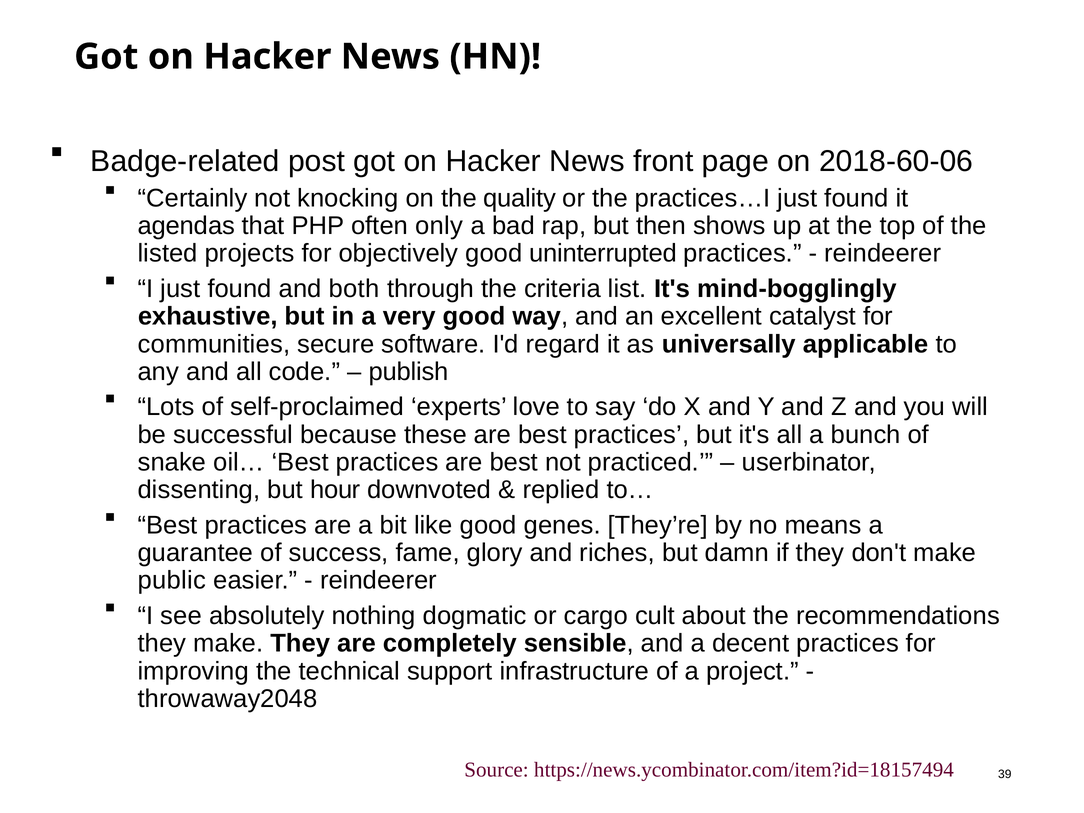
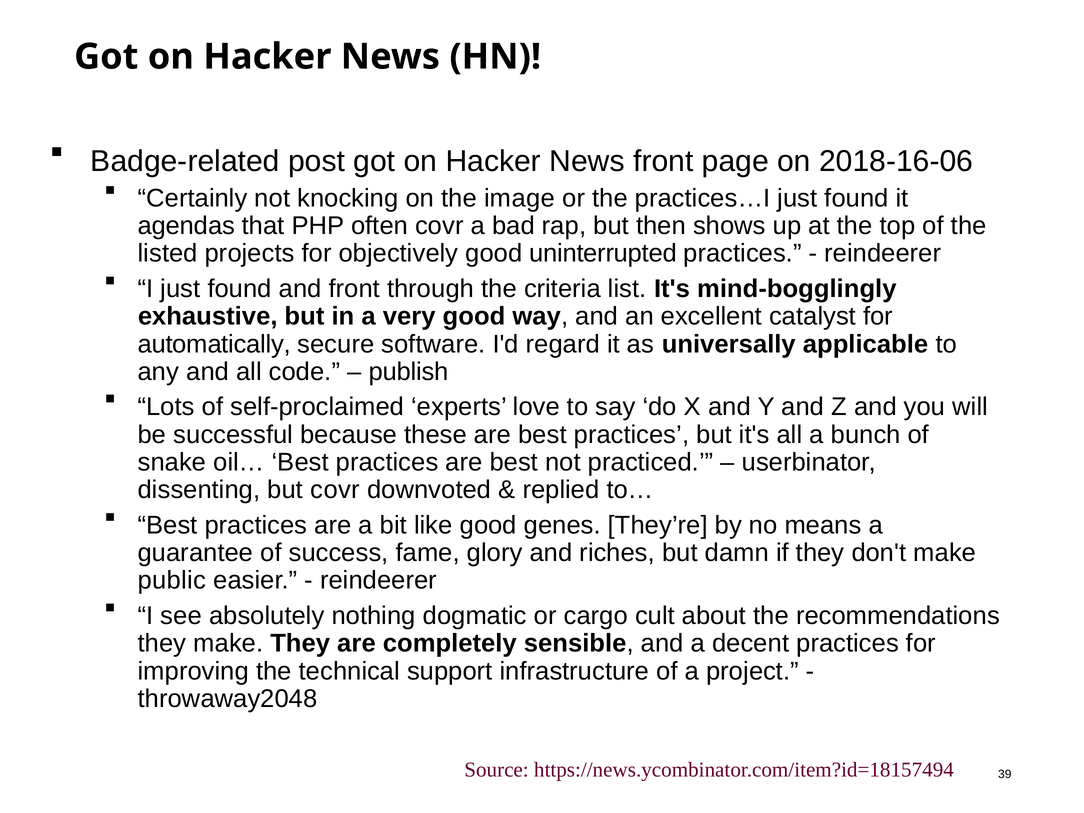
2018-60-06: 2018-60-06 -> 2018-16-06 (896, 161)
quality: quality -> image (519, 198)
often only: only -> covr (439, 226)
and both: both -> front (354, 289)
communities: communities -> automatically (214, 344)
but hour: hour -> covr (335, 490)
